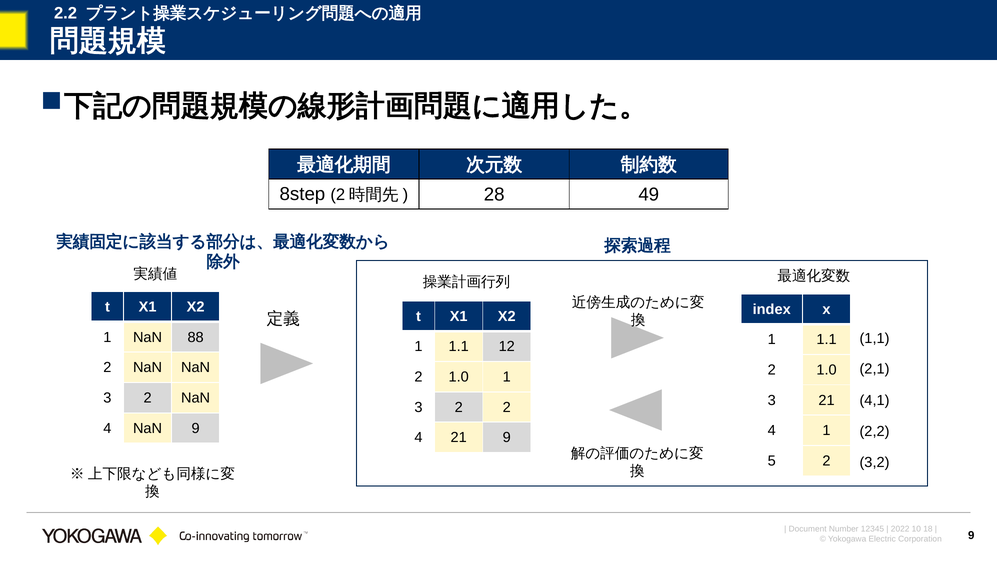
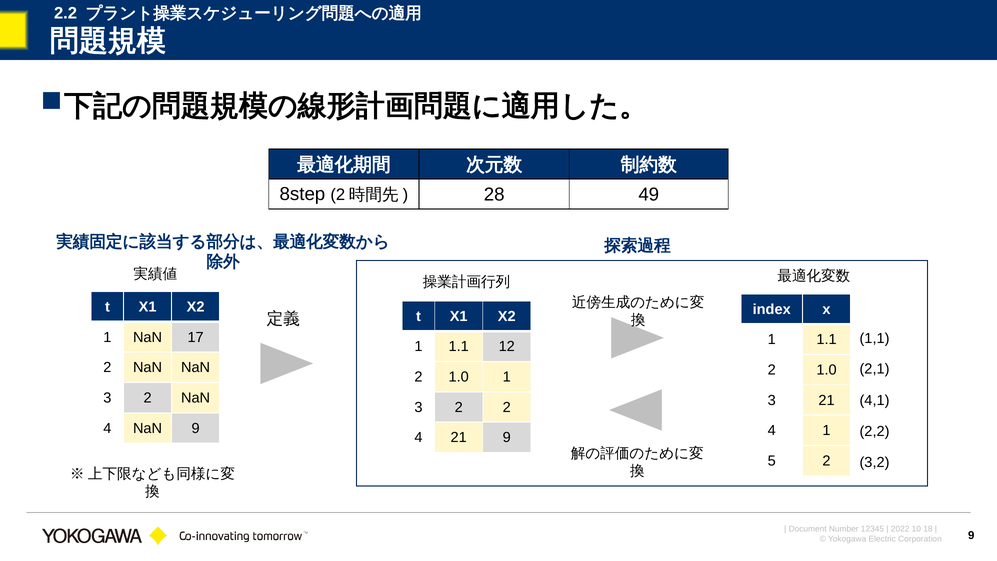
88: 88 -> 17 (196, 337)
